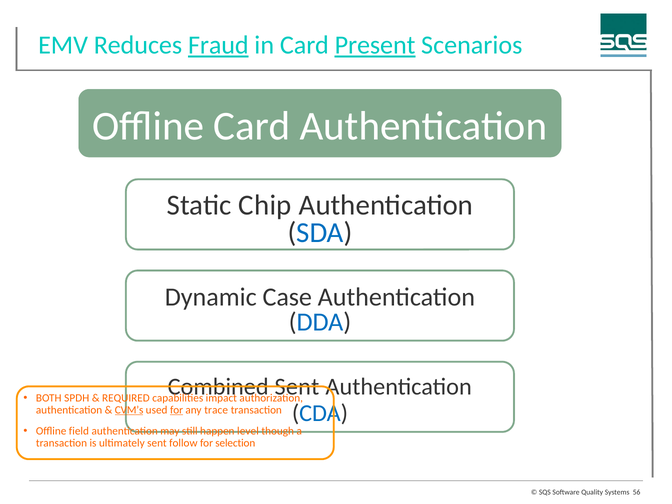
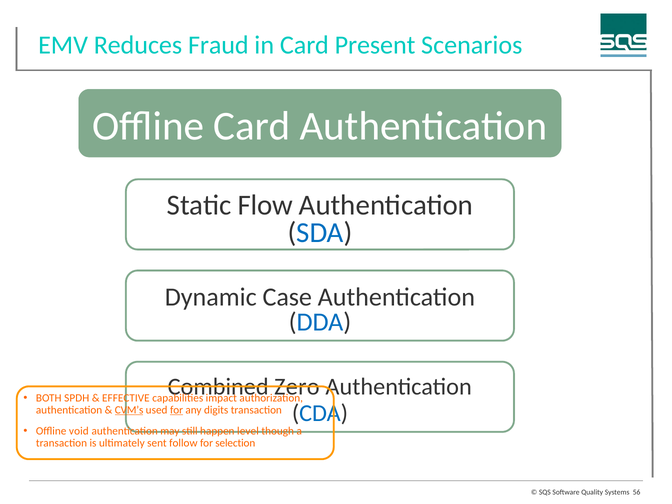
Fraud underline: present -> none (218, 45)
Present underline: present -> none (375, 45)
Chip: Chip -> Flow (265, 205)
Sent: Sent -> Zero (297, 387)
REQUIRED: REQUIRED -> EFFECTIVE (126, 398)
trace: trace -> digits (216, 410)
field: field -> void (79, 431)
